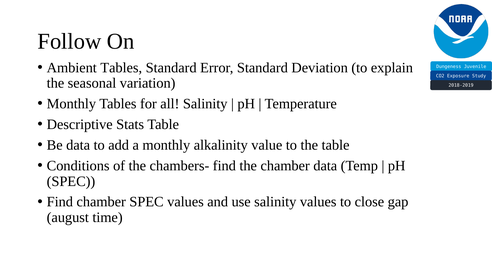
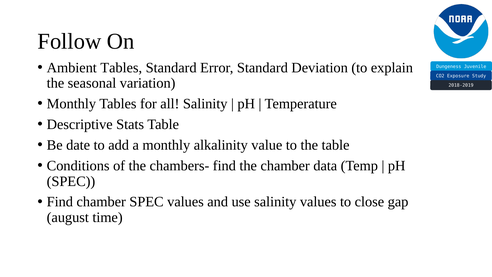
Be data: data -> date (78, 145)
